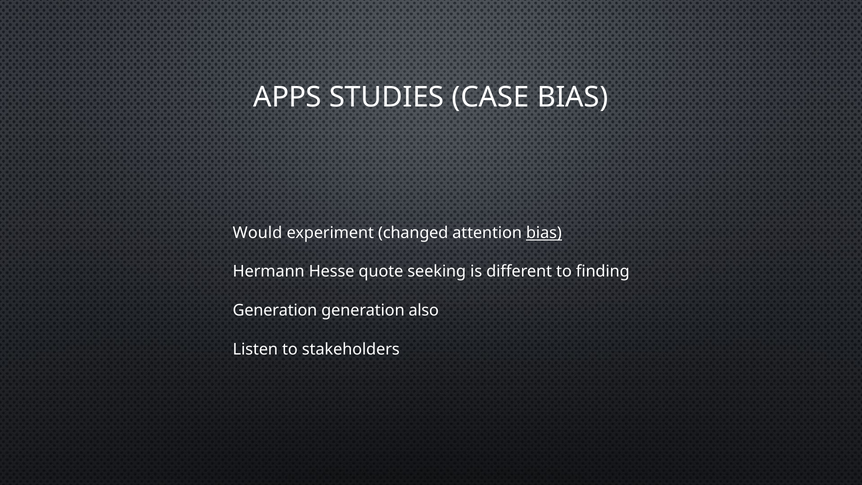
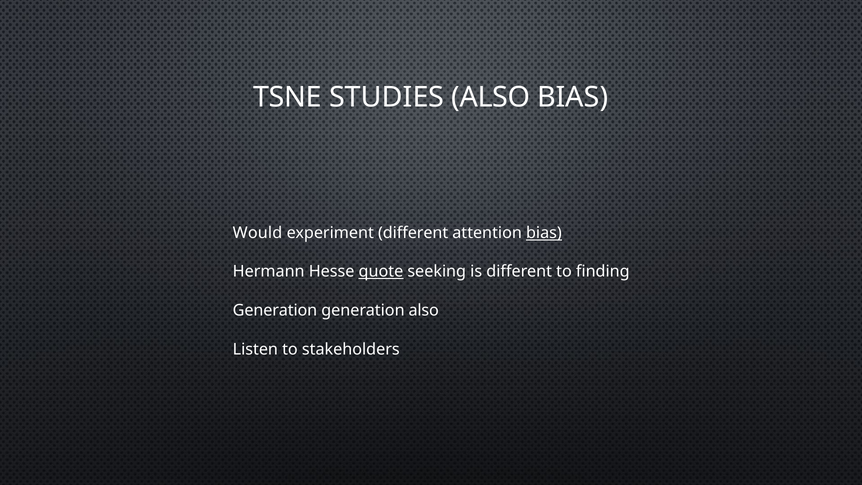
APPS: APPS -> TSNE (288, 97)
STUDIES CASE: CASE -> ALSO (491, 97)
experiment changed: changed -> different (413, 233)
quote underline: none -> present (381, 272)
